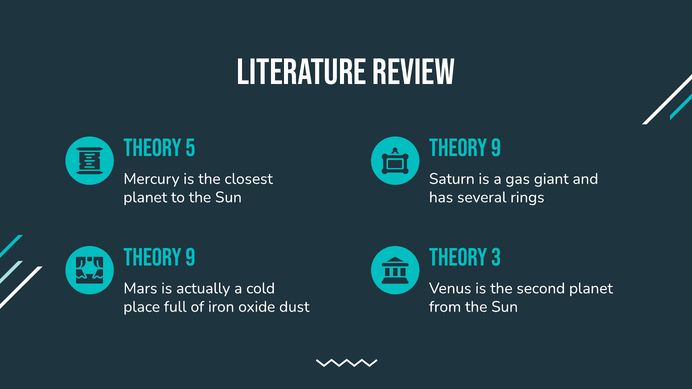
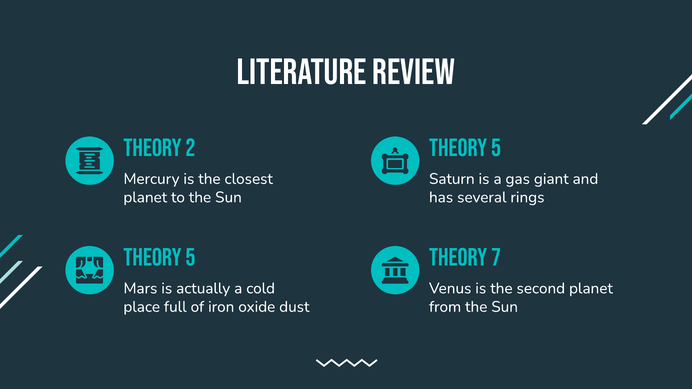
5: 5 -> 2 (190, 148)
9: 9 -> 5 (496, 148)
9: 9 -> 5 (190, 258)
3: 3 -> 7 (496, 258)
